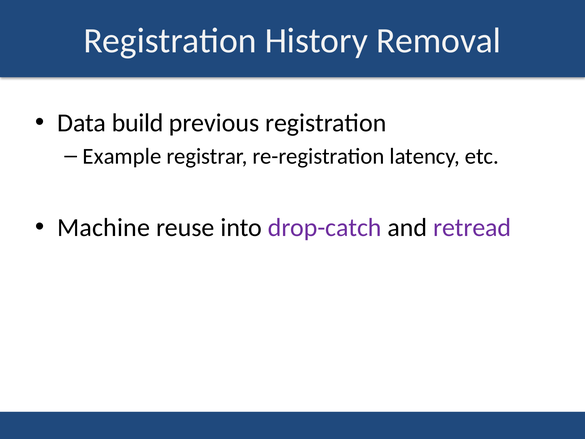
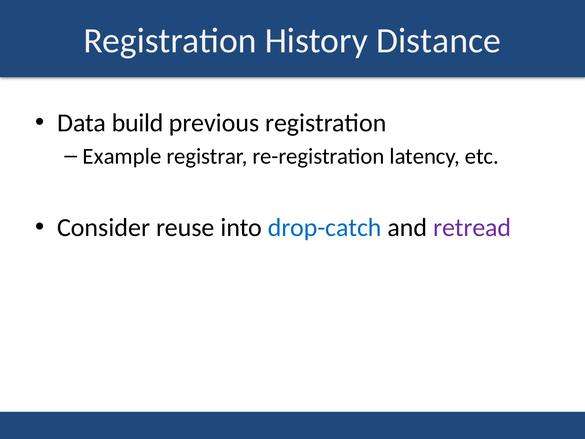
Removal: Removal -> Distance (439, 41)
Machine: Machine -> Consider (104, 227)
drop-catch colour: purple -> blue (325, 227)
